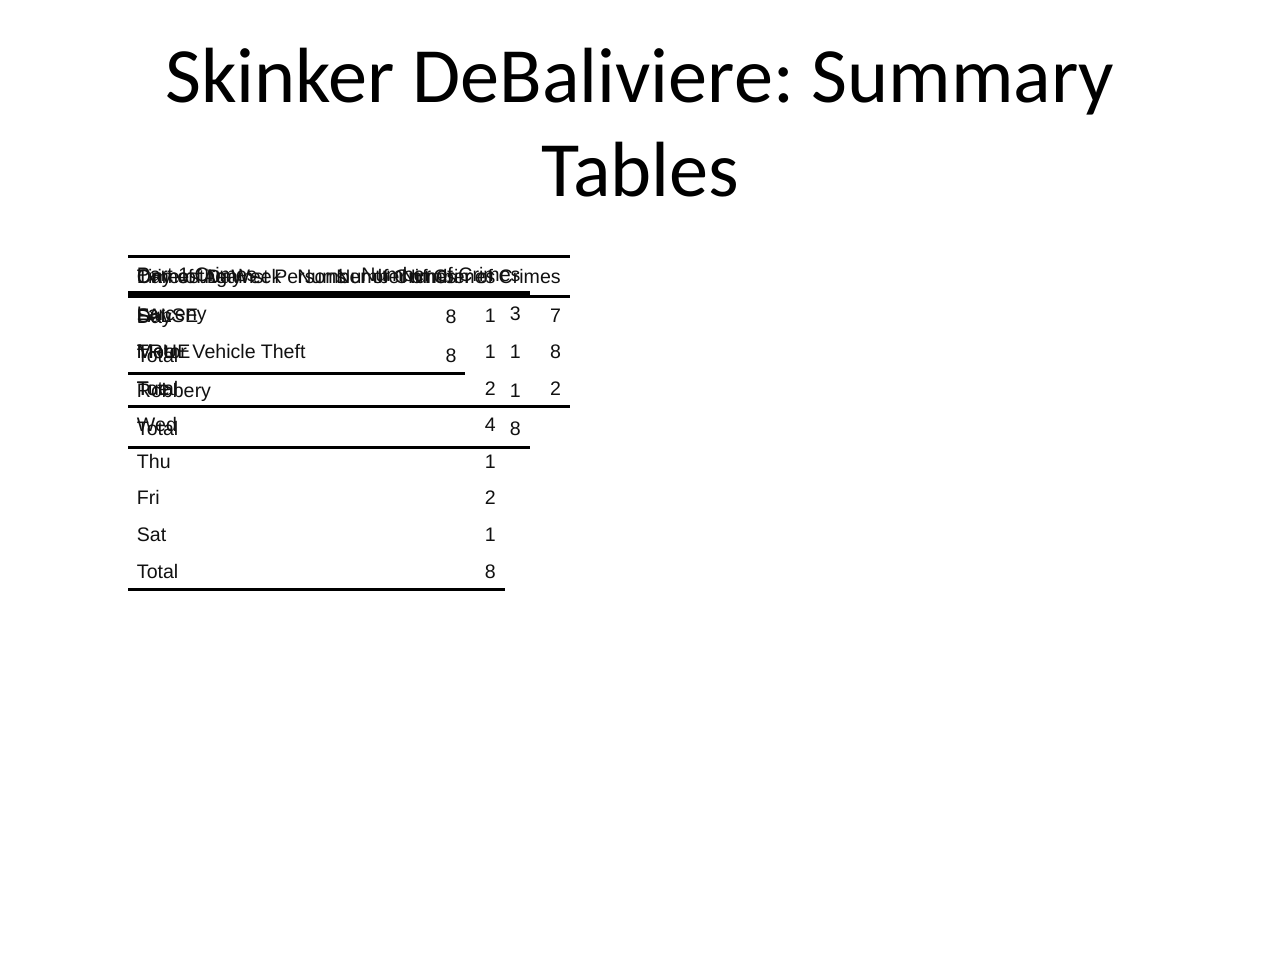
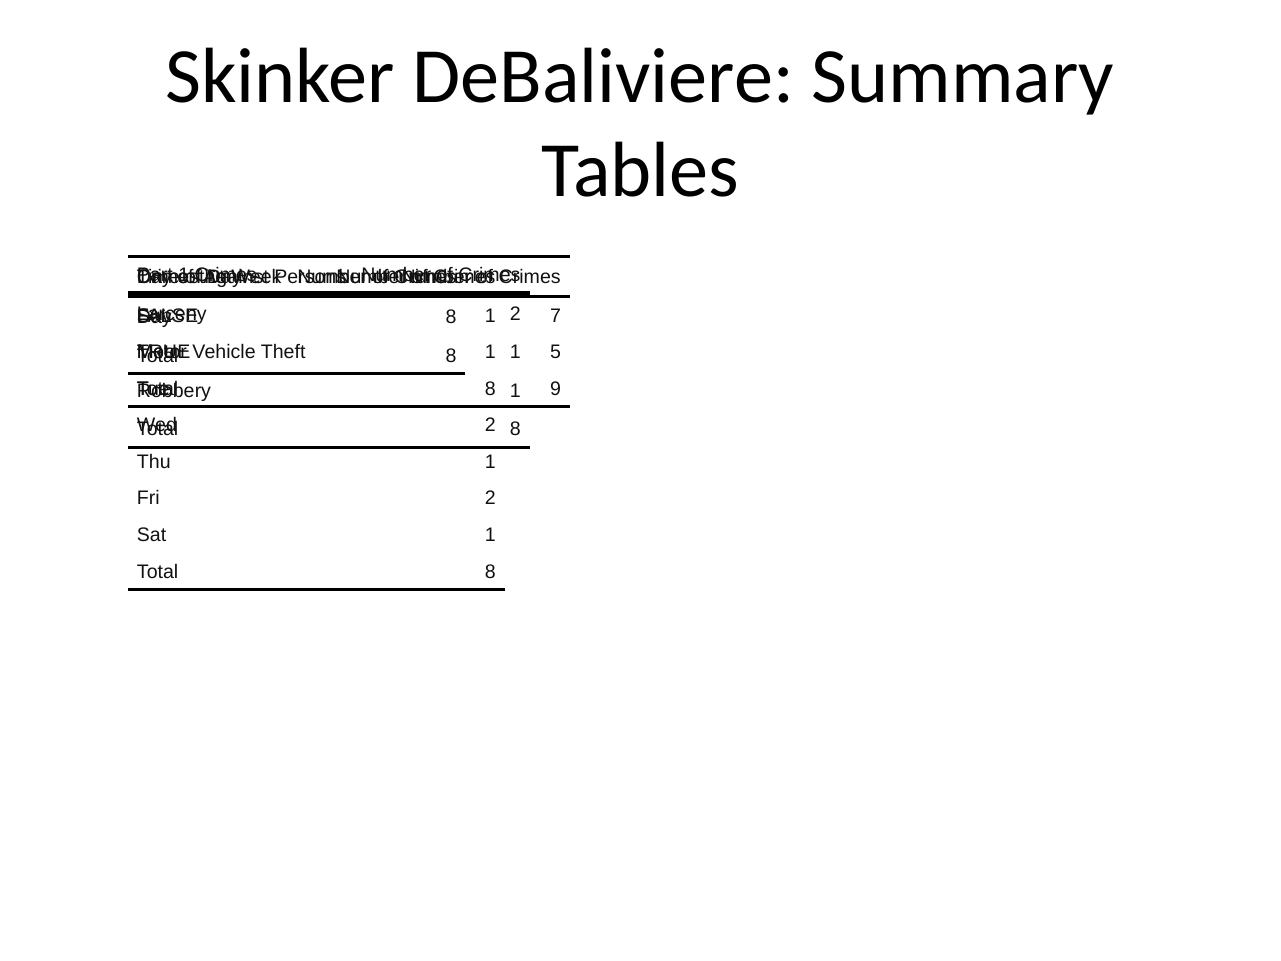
3: 3 -> 2 (515, 313)
8: 8 -> 5 (556, 352)
2: 2 -> 8 (490, 389)
2: 2 -> 9 (556, 389)
4: 4 -> 2 (490, 425)
